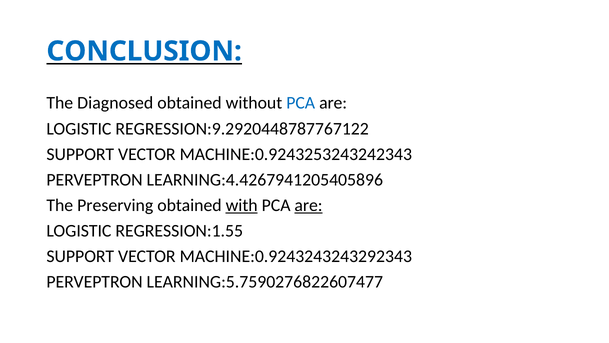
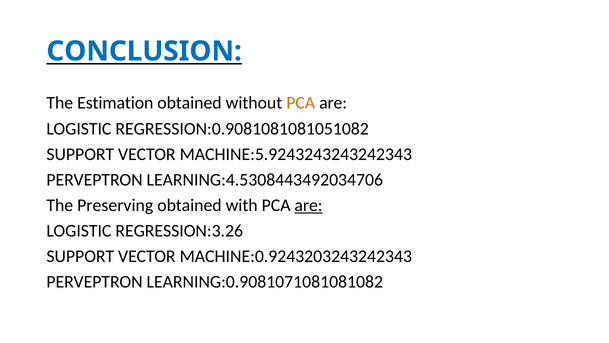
Diagnosed: Diagnosed -> Estimation (115, 103)
PCA colour: blue -> orange (301, 103)
REGRESSION:9.2920448787767122: REGRESSION:9.2920448787767122 -> REGRESSION:0.9081081081051082 (242, 128)
MACHINE:0.9243253243242343: MACHINE:0.9243253243242343 -> MACHINE:5.9243243243242343 (296, 154)
LEARNING:4.4267941205405896: LEARNING:4.4267941205405896 -> LEARNING:4.5308443492034706 (265, 180)
with underline: present -> none (242, 205)
REGRESSION:1.55: REGRESSION:1.55 -> REGRESSION:3.26 (179, 231)
MACHINE:0.9243243243292343: MACHINE:0.9243243243292343 -> MACHINE:0.9243203243242343 (296, 256)
LEARNING:5.7590276822607477: LEARNING:5.7590276822607477 -> LEARNING:0.9081071081081082 (265, 282)
